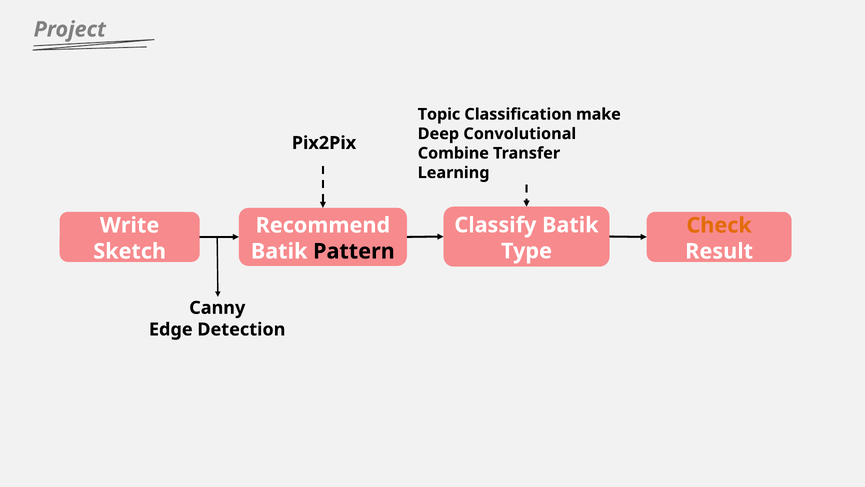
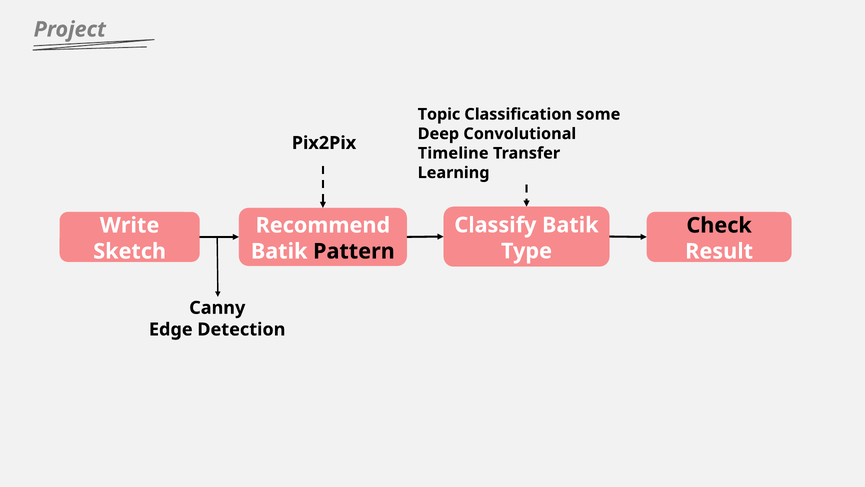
make: make -> some (598, 114)
Combine: Combine -> Timeline (453, 153)
Check colour: orange -> black (719, 225)
